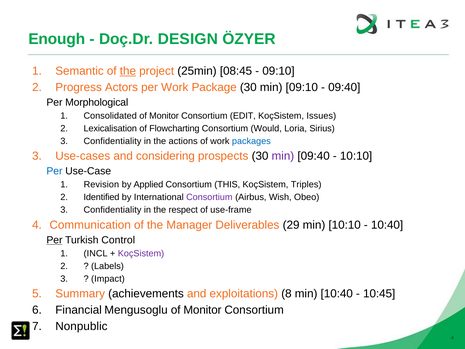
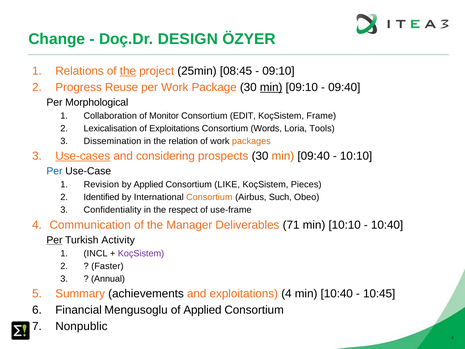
Enough: Enough -> Change (57, 39)
Semantic: Semantic -> Relations (80, 71)
Actors: Actors -> Reuse (122, 87)
min underline: none -> present (271, 87)
Consolidated: Consolidated -> Collaboration (110, 116)
Issues: Issues -> Frame (321, 116)
of Flowcharting: Flowcharting -> Exploitations (174, 128)
Would: Would -> Words (266, 128)
Sirius: Sirius -> Tools (322, 128)
Confidentiality: Confidentiality -> Dissemination (112, 141)
actions: actions -> relation (183, 141)
packages colour: blue -> orange (251, 141)
Use-cases underline: none -> present (83, 156)
min colour: purple -> orange (283, 156)
THIS: THIS -> LIKE (227, 184)
Triples: Triples -> Pieces (306, 184)
Consortium colour: purple -> orange (209, 197)
Wish: Wish -> Such (280, 197)
29: 29 -> 71 (291, 225)
Control: Control -> Activity (118, 240)
Labels: Labels -> Faster (107, 266)
Impact: Impact -> Annual (108, 279)
exploitations 8: 8 -> 4 (286, 293)
Monitor: Monitor -> Applied (202, 310)
